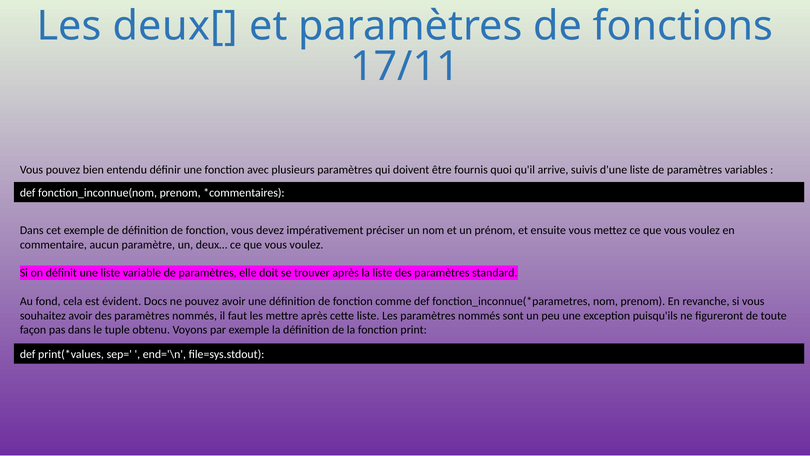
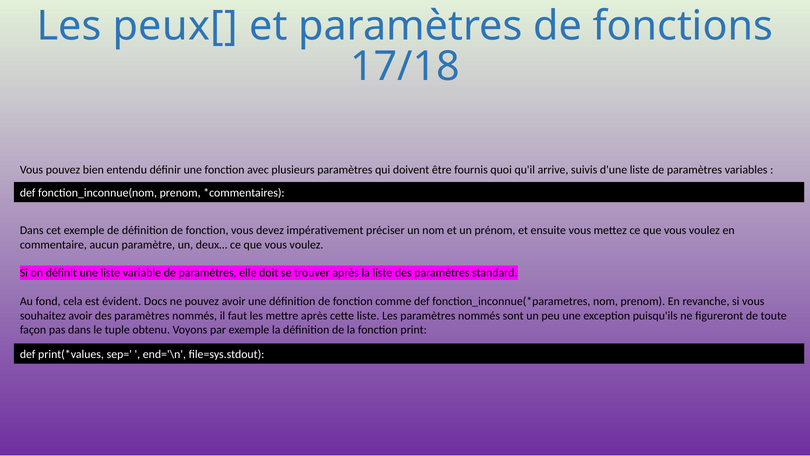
deux[: deux[ -> peux[ (175, 26)
17/11: 17/11 -> 17/18 (405, 66)
